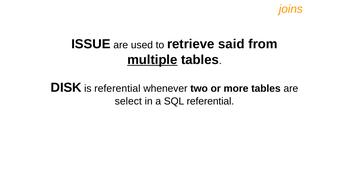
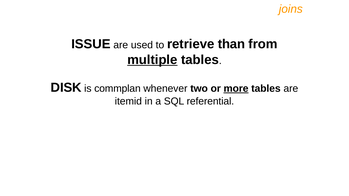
said: said -> than (231, 44)
is referential: referential -> commplan (117, 89)
more underline: none -> present (236, 89)
select: select -> itemid (128, 101)
